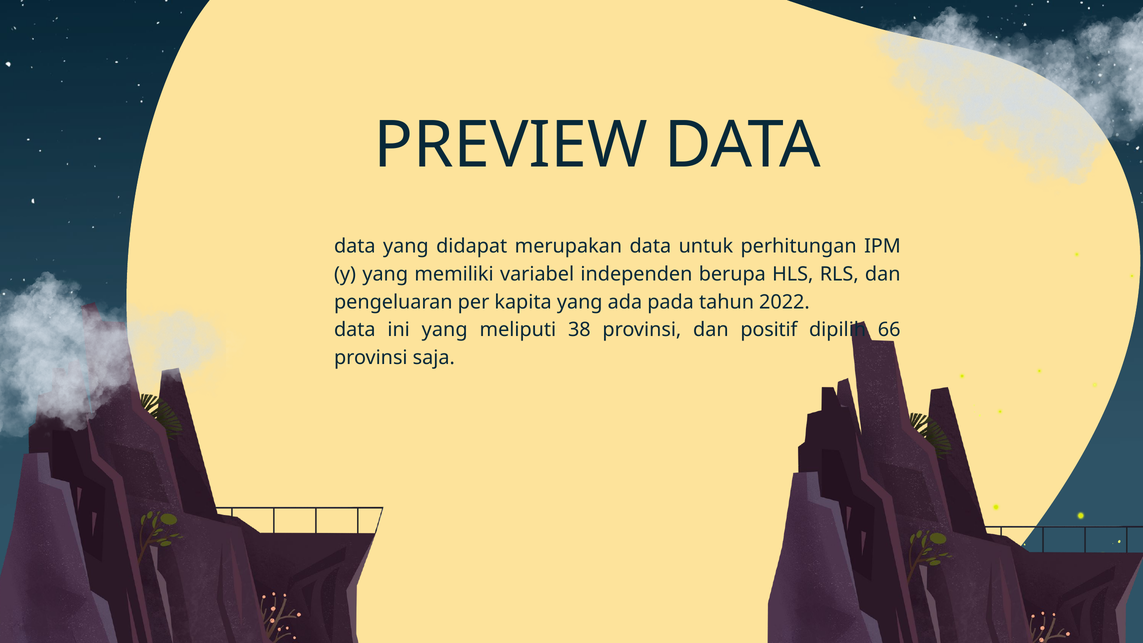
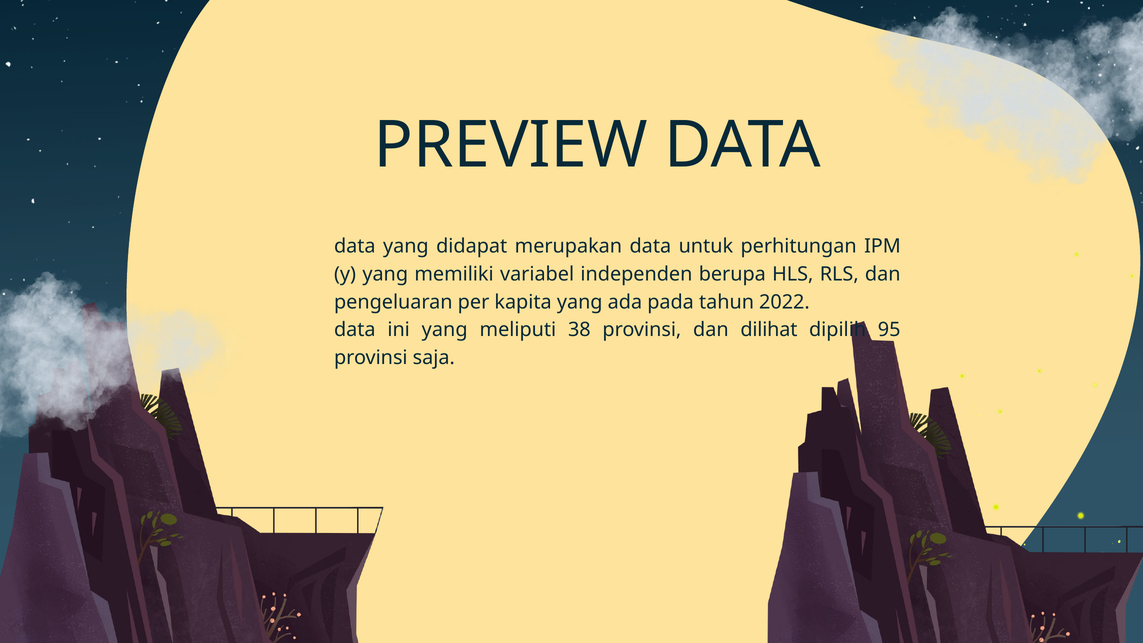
positif: positif -> dilihat (769, 330)
66: 66 -> 95 (889, 330)
